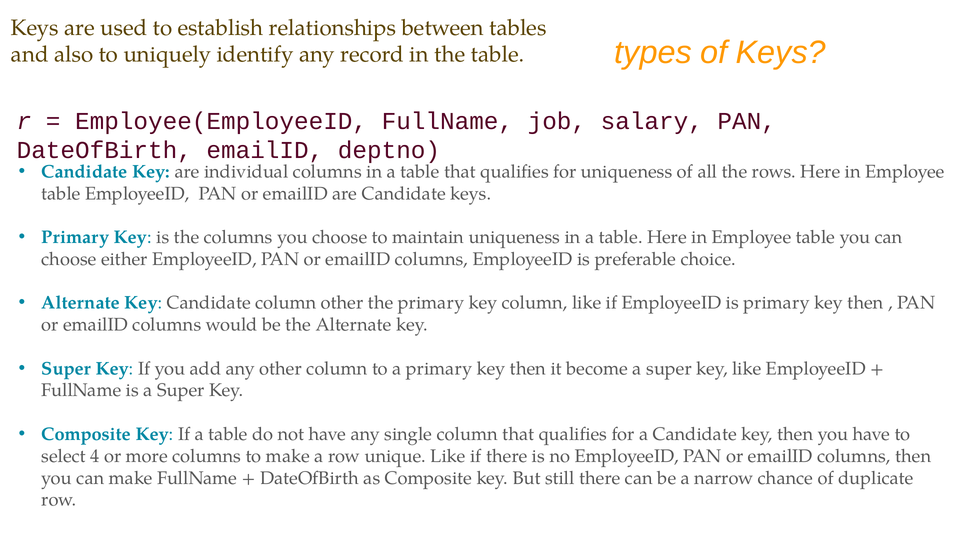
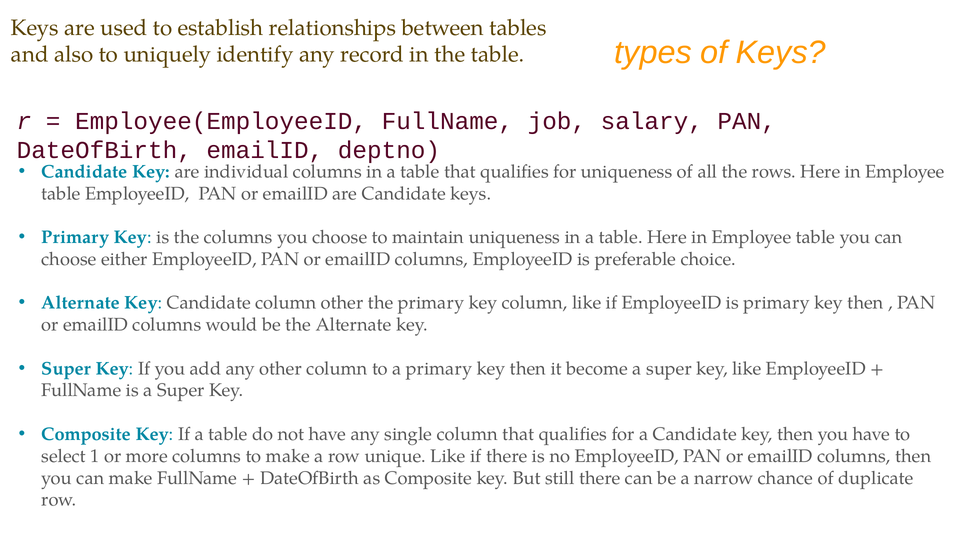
4: 4 -> 1 (95, 456)
